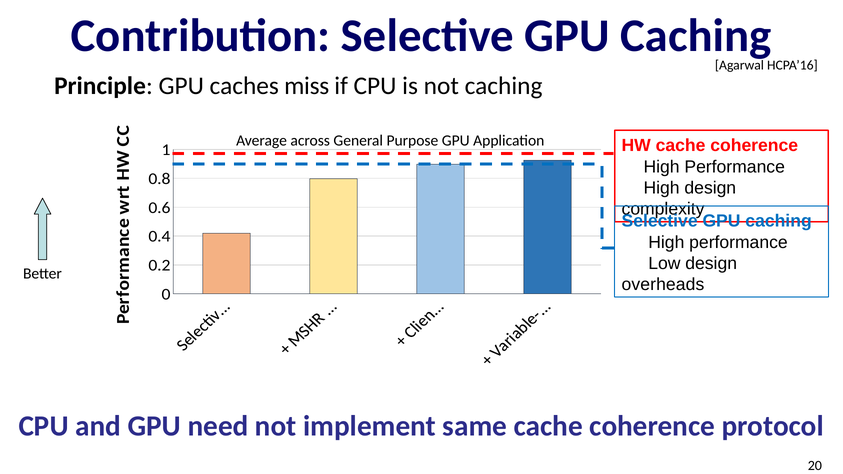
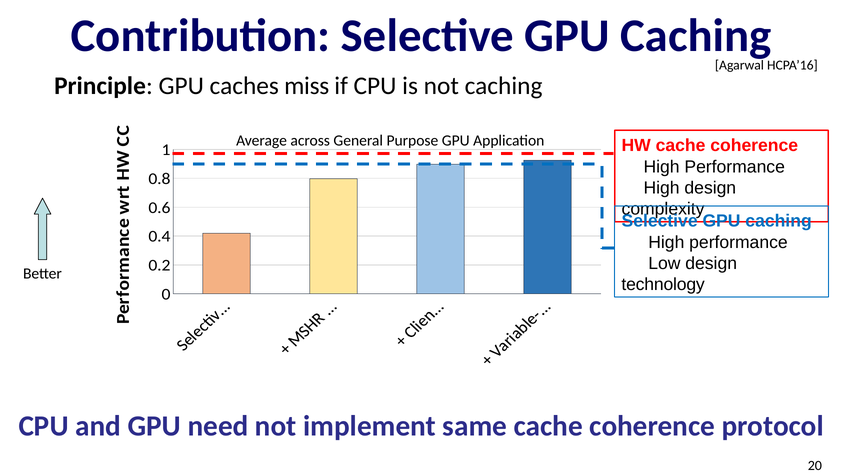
overheads: overheads -> technology (663, 284)
